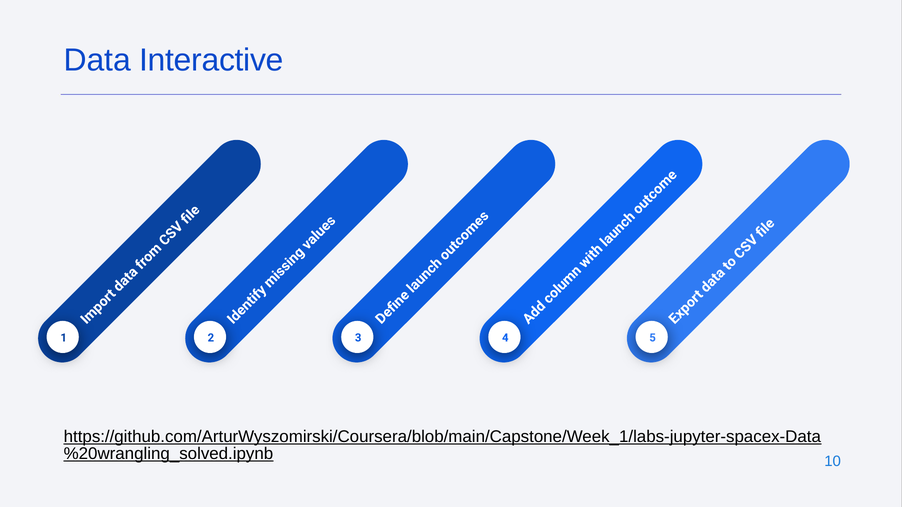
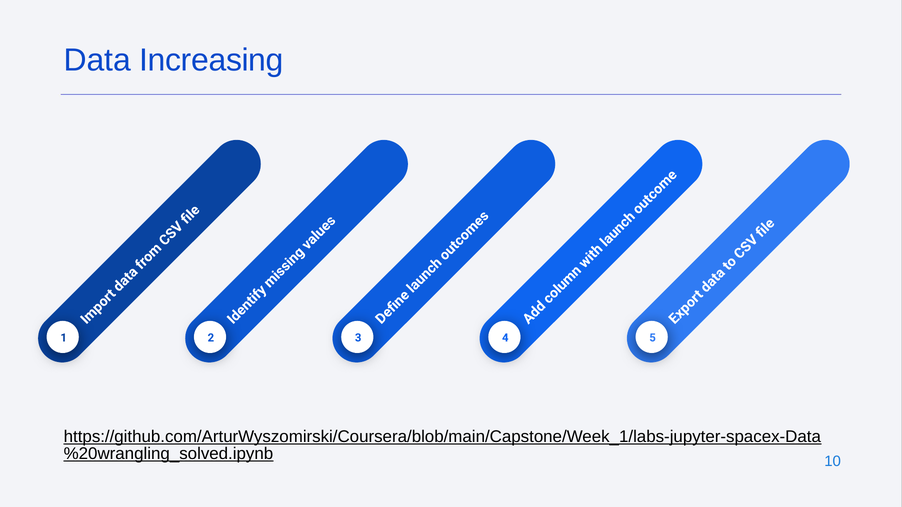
Interactive: Interactive -> Increasing (211, 60)
